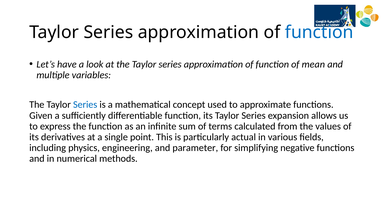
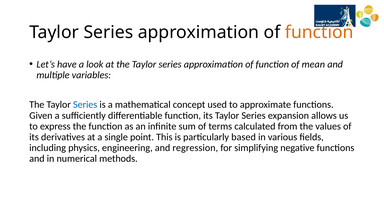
function colour: blue -> orange (319, 32)
actual: actual -> based (244, 137)
parameter: parameter -> regression (195, 148)
